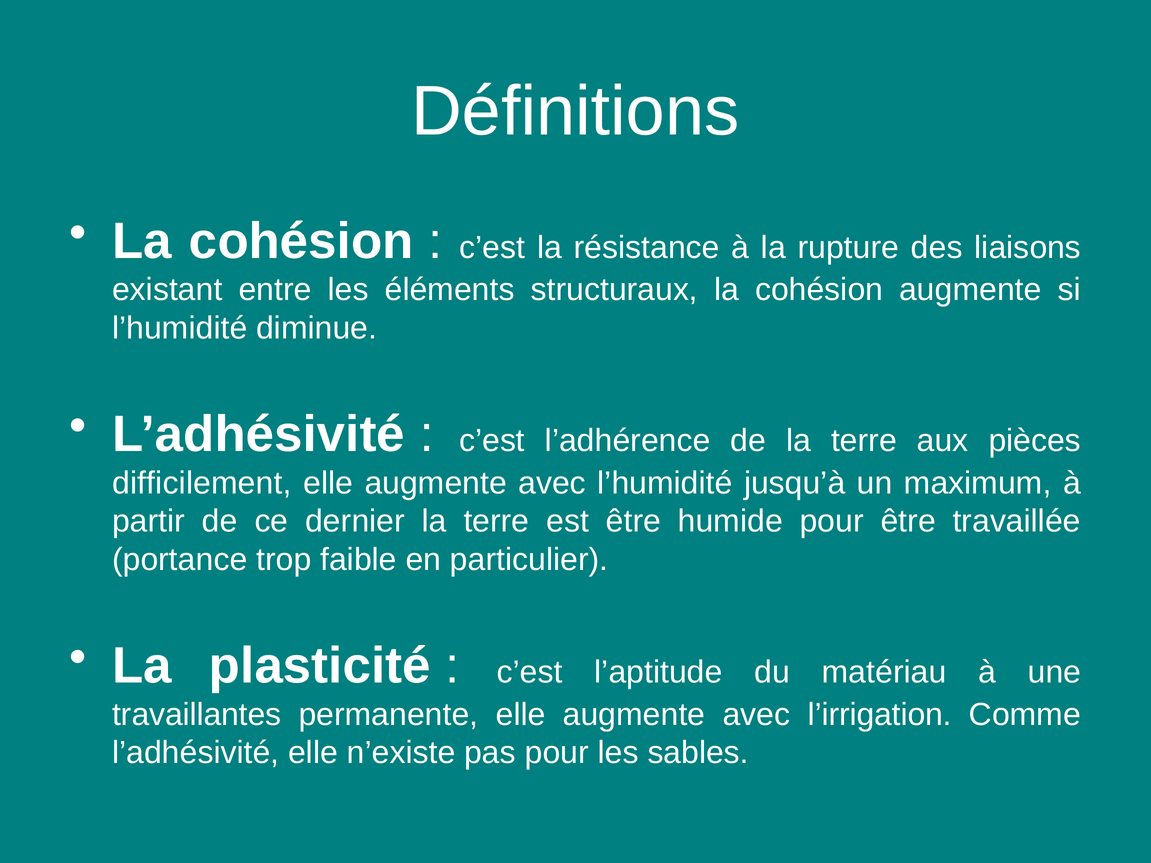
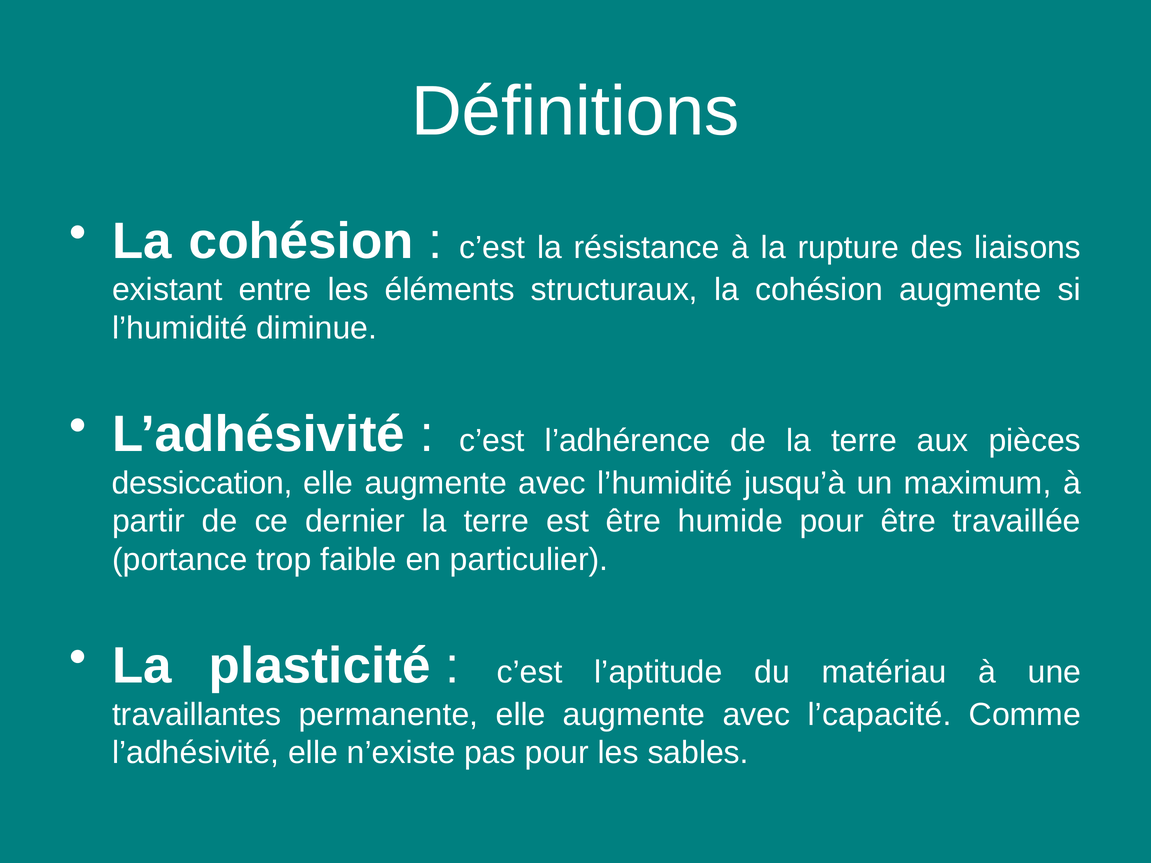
difficilement: difficilement -> dessiccation (202, 483)
l’irrigation: l’irrigation -> l’capacité (880, 715)
